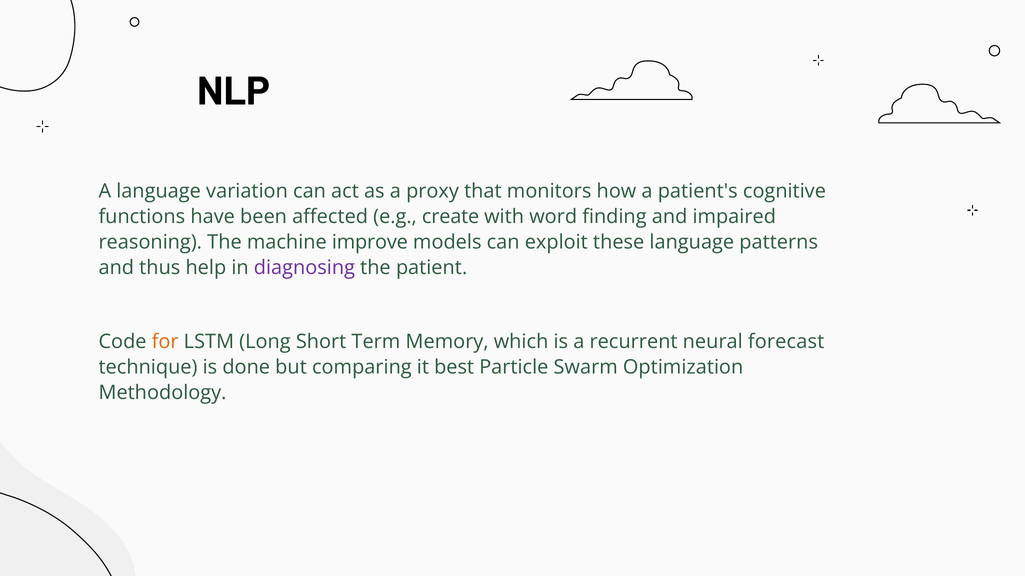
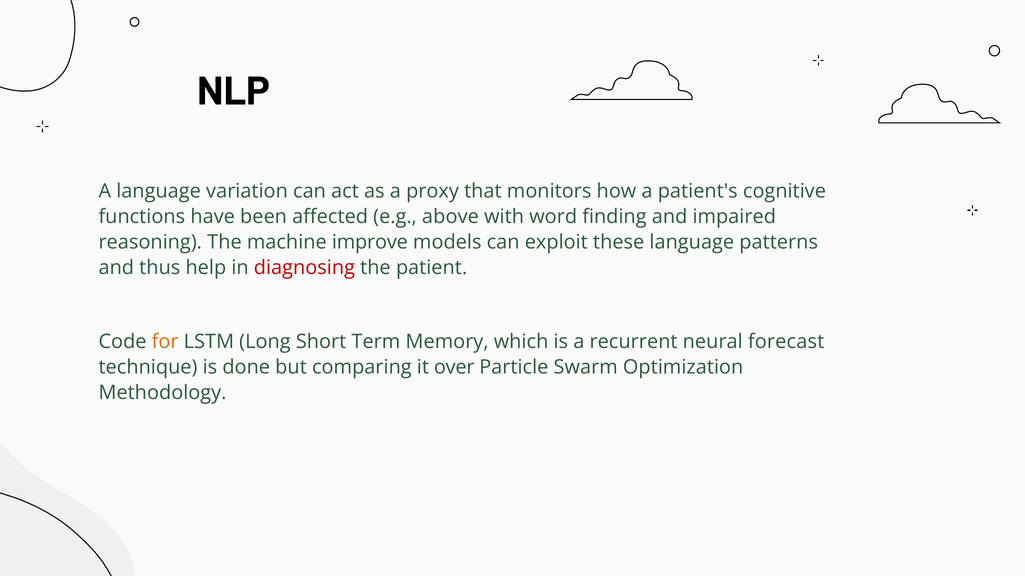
create: create -> above (450, 217)
diagnosing colour: purple -> red (304, 268)
best: best -> over (454, 368)
